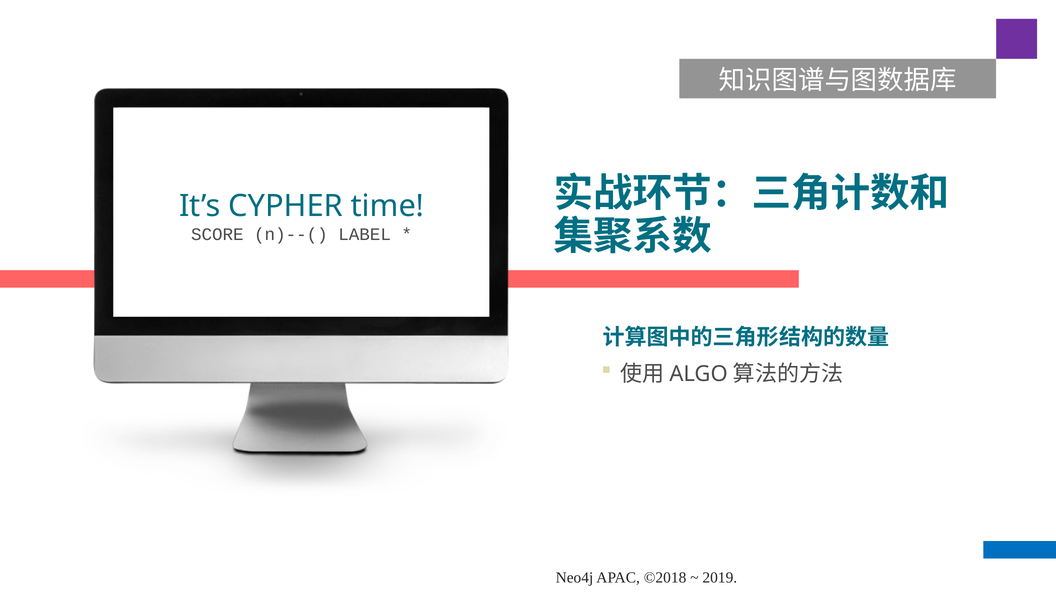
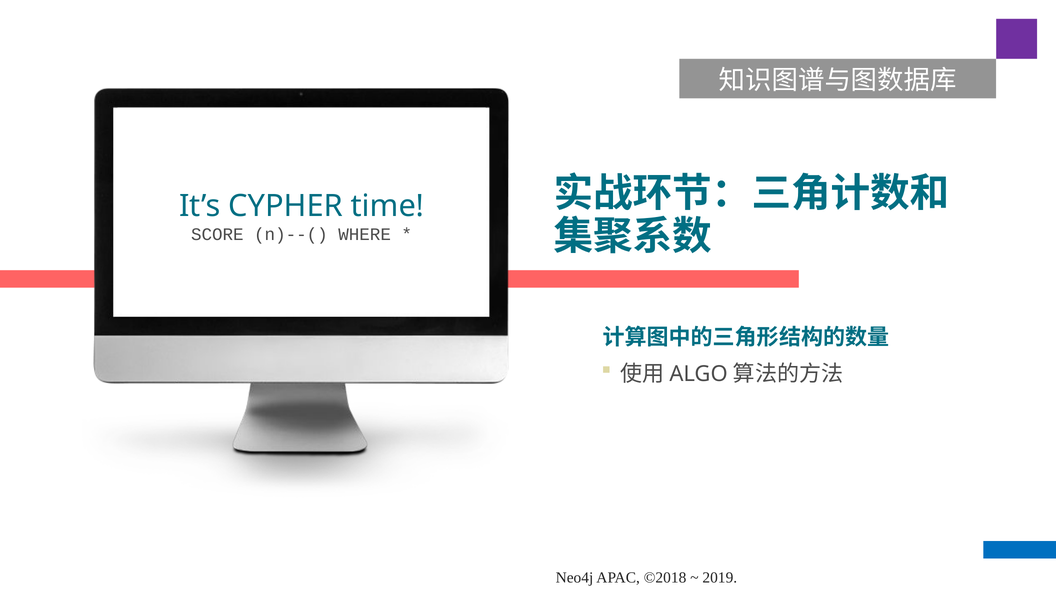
LABEL: LABEL -> WHERE (365, 234)
